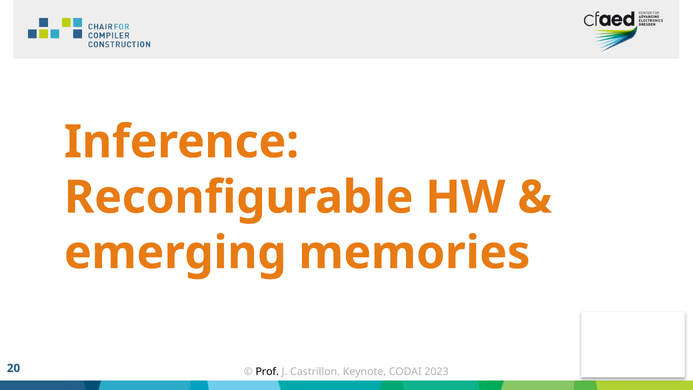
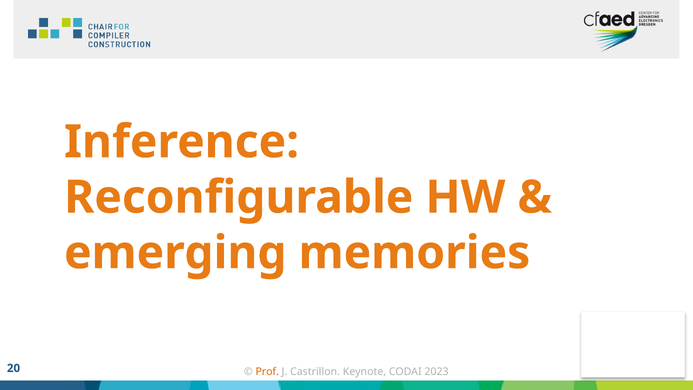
Prof colour: black -> orange (267, 372)
